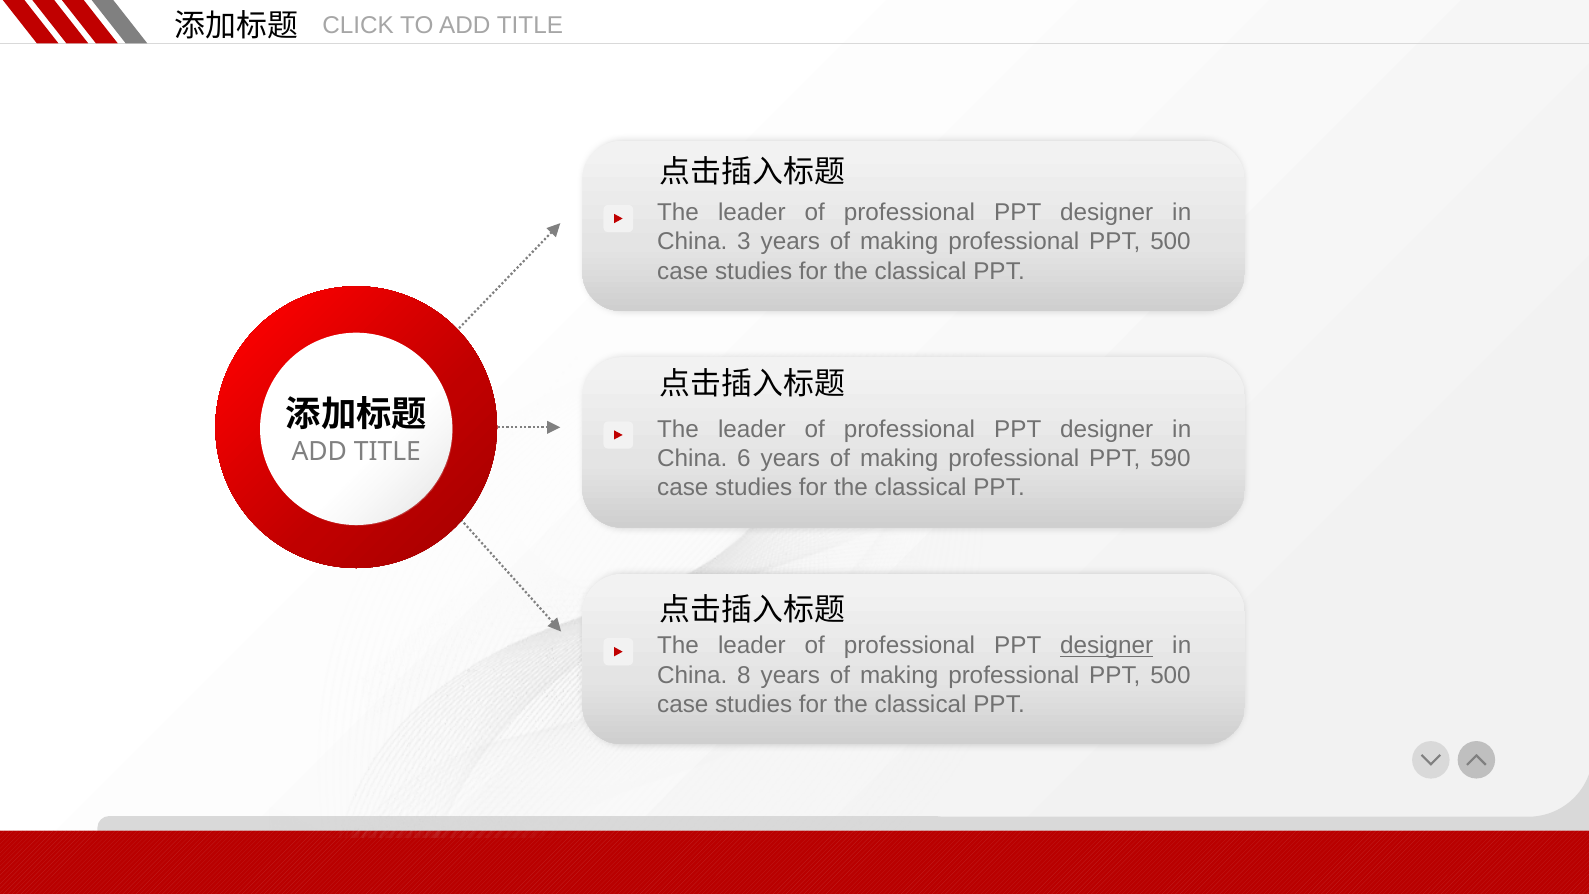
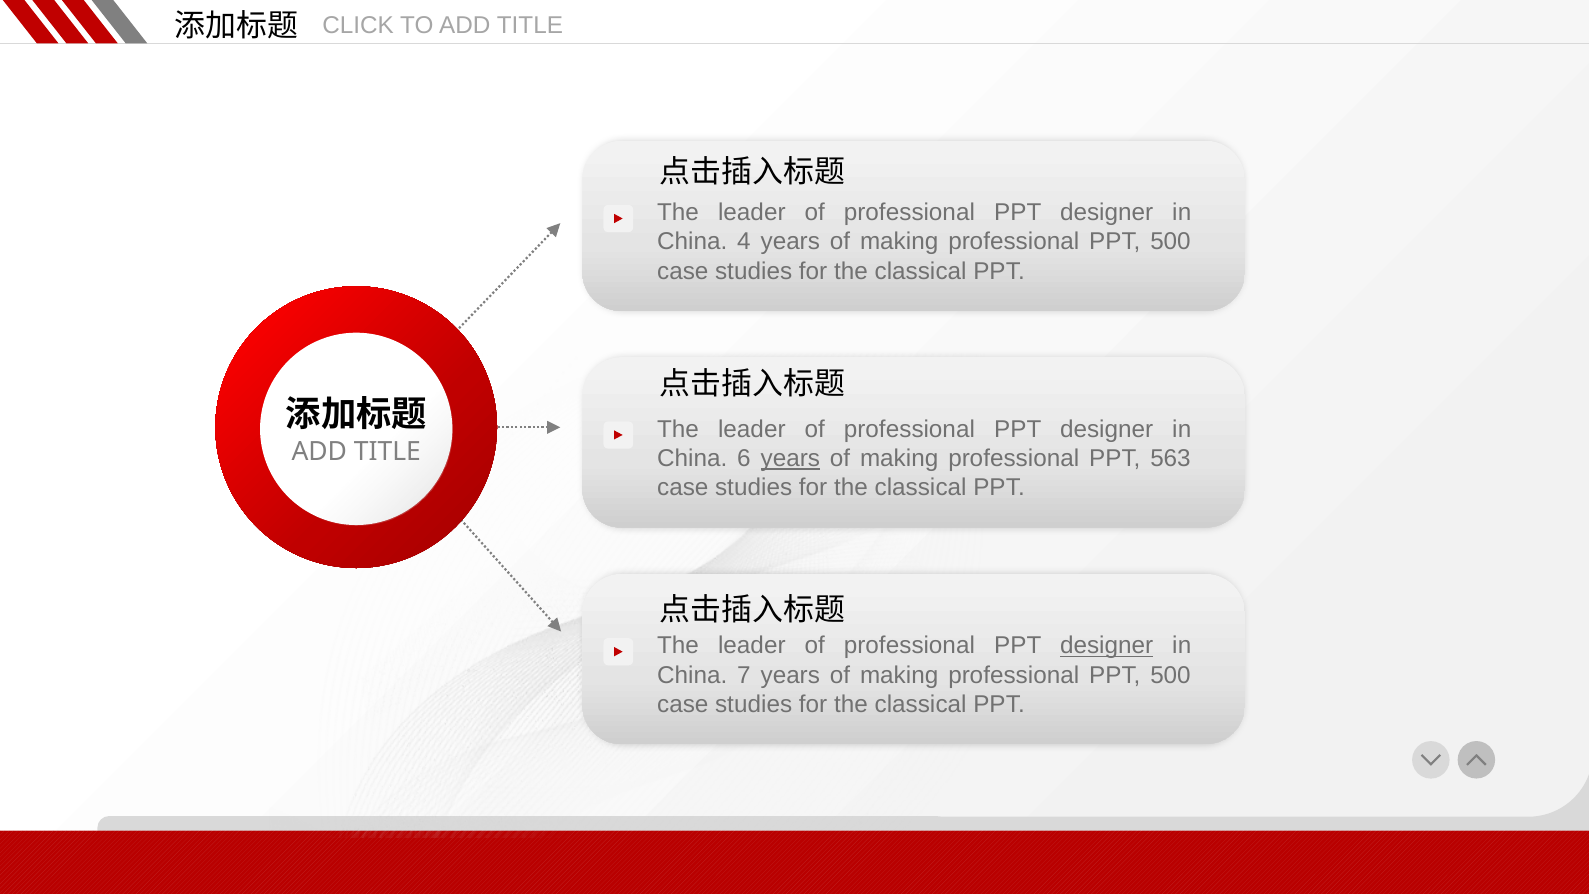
3: 3 -> 4 (744, 242)
years underline: none -> present (790, 458)
590: 590 -> 563 (1170, 458)
8: 8 -> 7 (744, 675)
